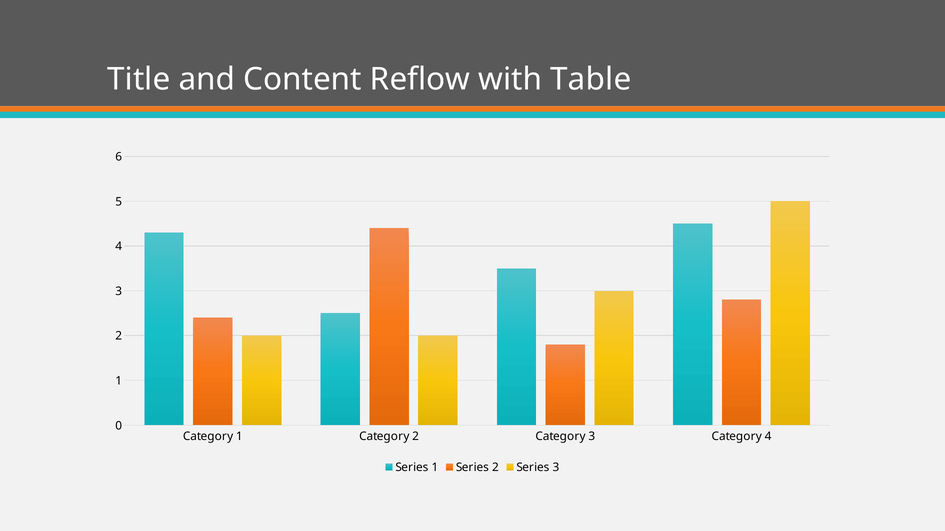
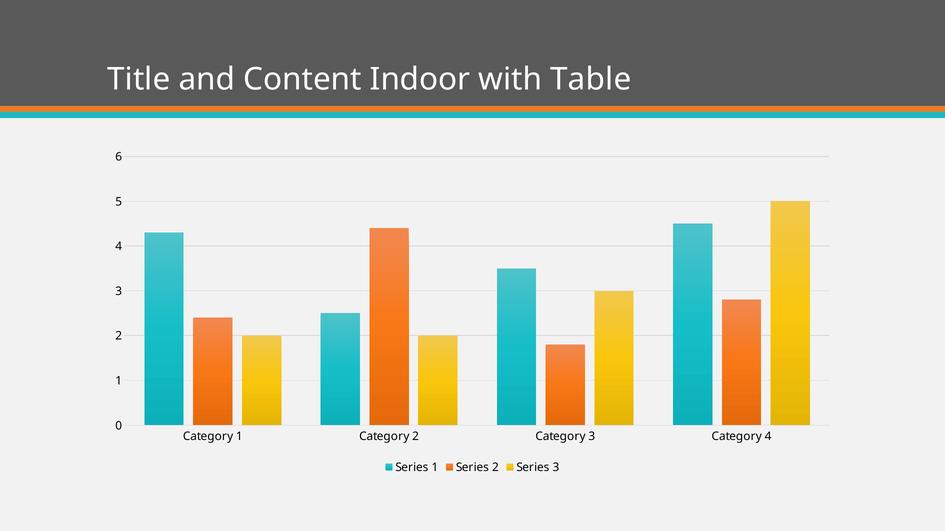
Reflow: Reflow -> Indoor (420, 79)
